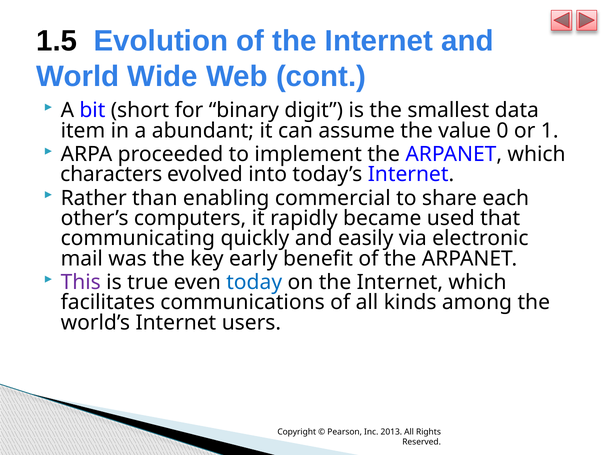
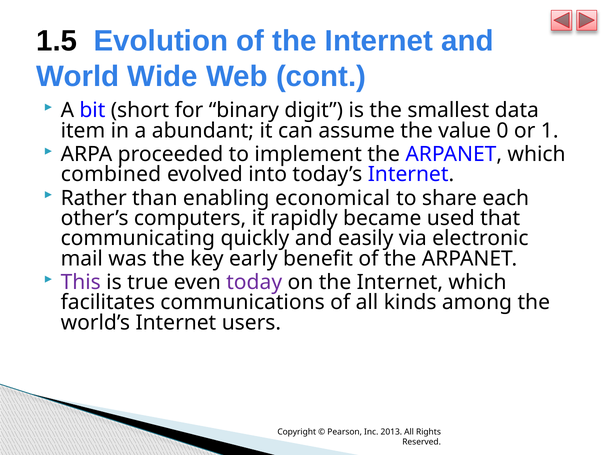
characters: characters -> combined (111, 175)
commercial: commercial -> economical (333, 198)
today colour: blue -> purple (254, 282)
